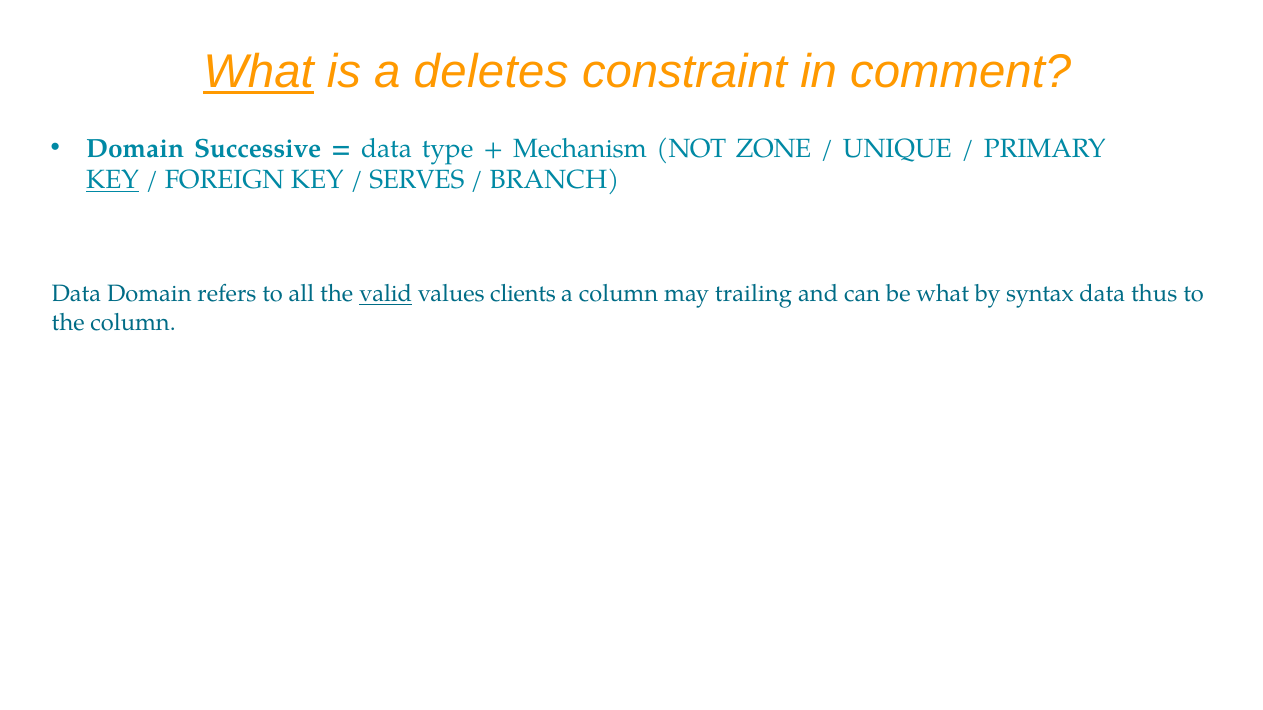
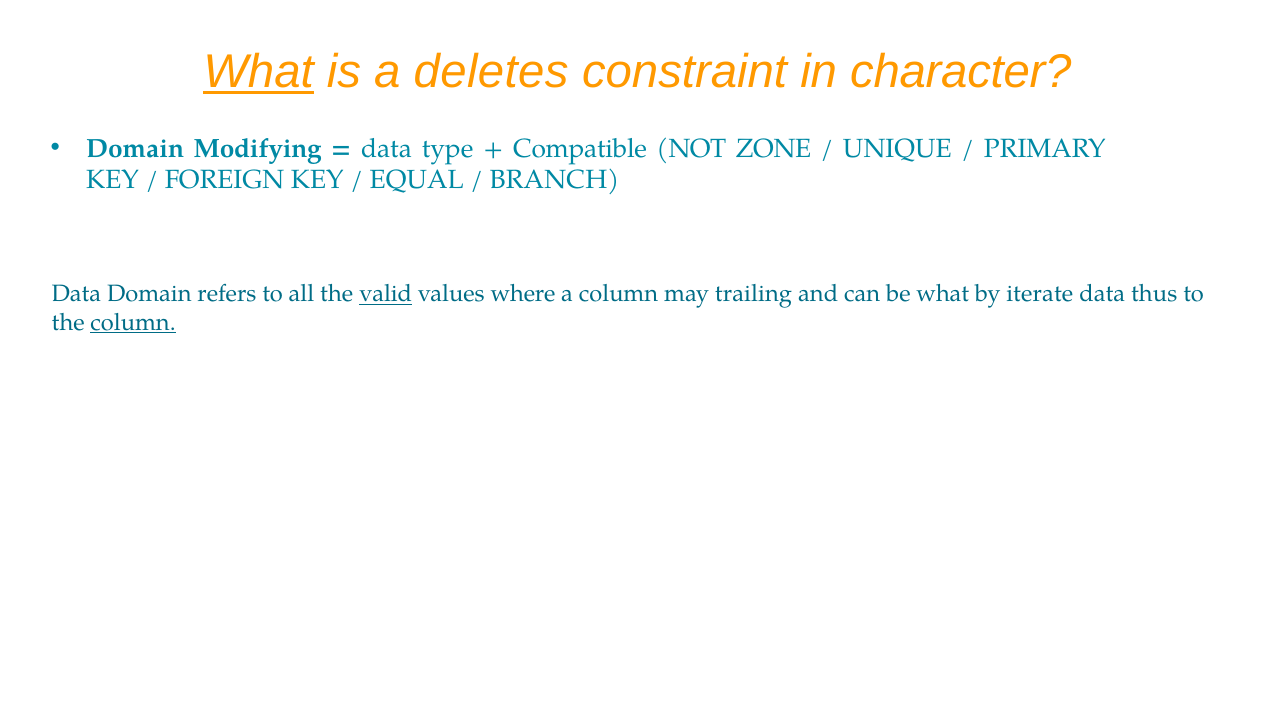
comment: comment -> character (961, 72)
Successive: Successive -> Modifying (258, 149)
Mechanism: Mechanism -> Compatible (580, 149)
KEY underline: present -> none (113, 180)
SERVES: SERVES -> EQUAL (417, 180)
clients: clients -> where (523, 294)
syntax: syntax -> iterate (1040, 294)
column underline: none -> present (133, 323)
